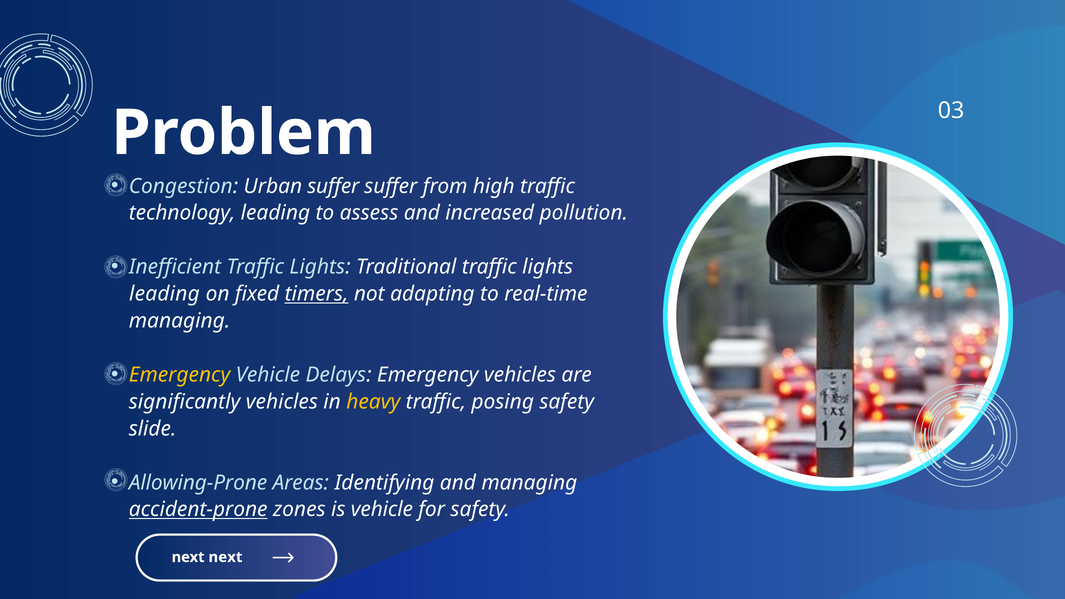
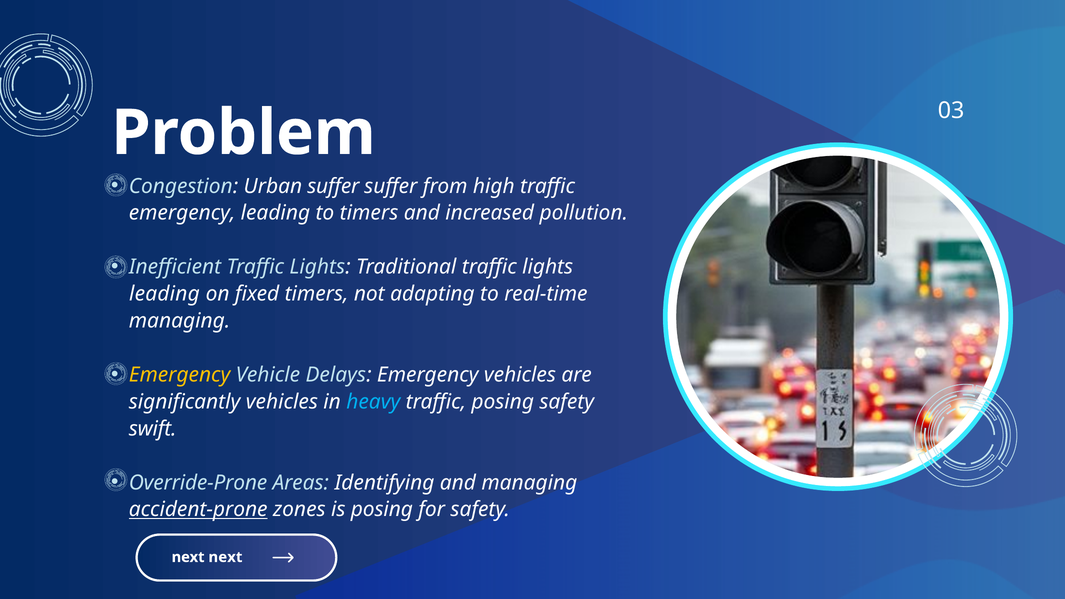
technology: technology -> emergency (182, 213)
to assess: assess -> timers (369, 213)
timers underline: present -> none (317, 294)
heavy colour: yellow -> light blue (373, 402)
slide: slide -> swift (153, 429)
Allowing-Prone: Allowing-Prone -> Override-Prone (198, 483)
is vehicle: vehicle -> posing (382, 510)
